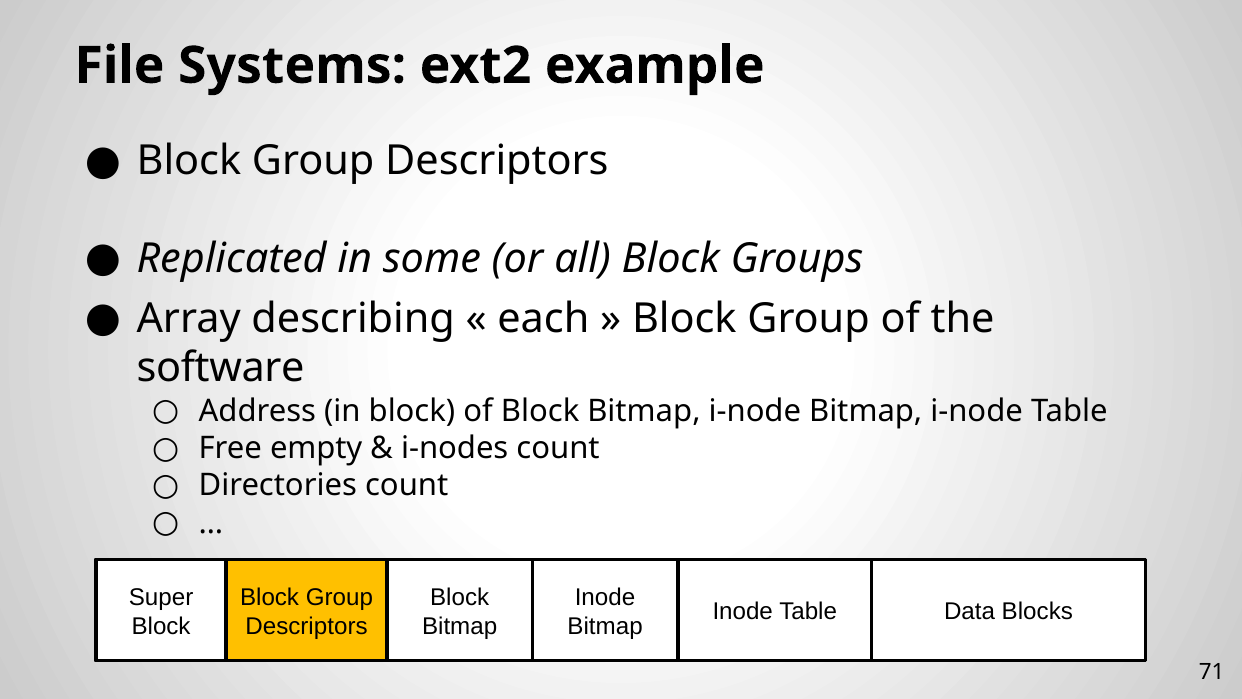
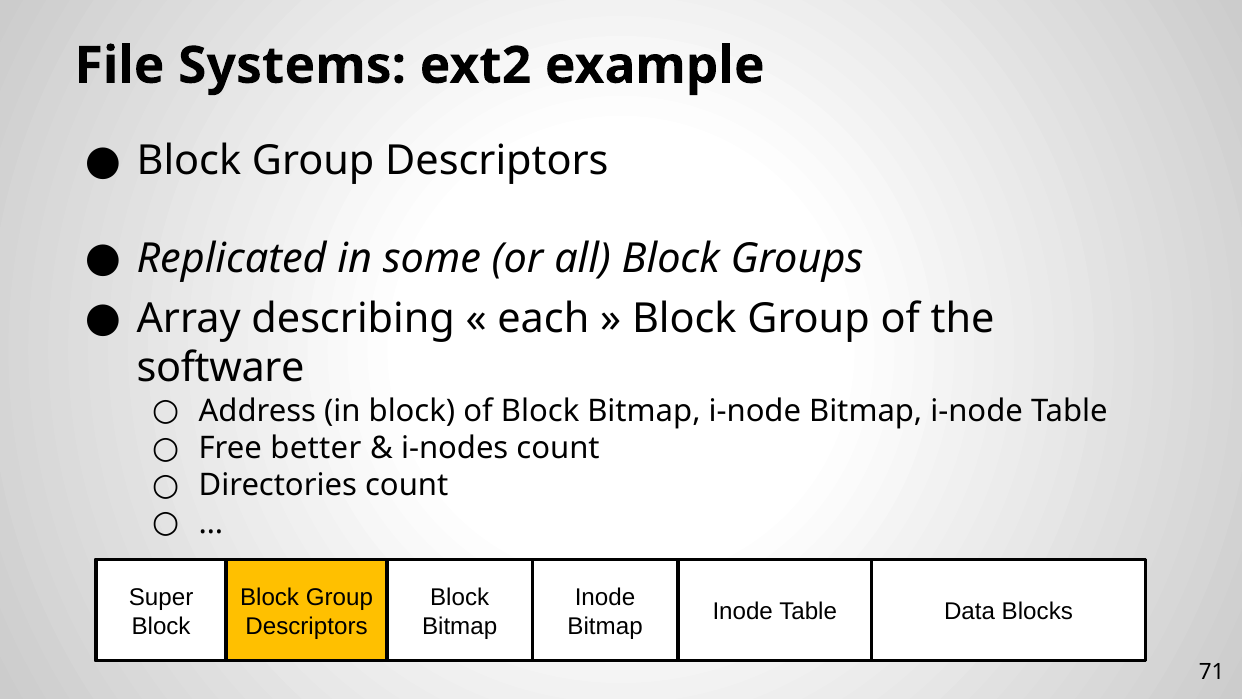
empty: empty -> better (316, 448)
